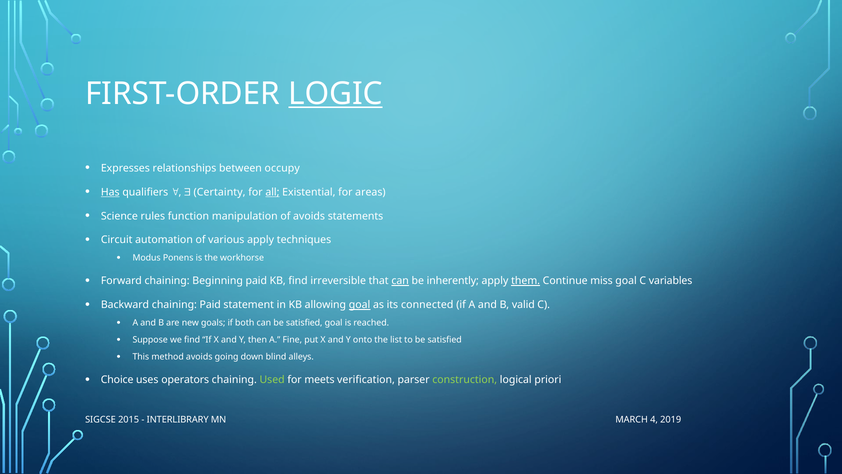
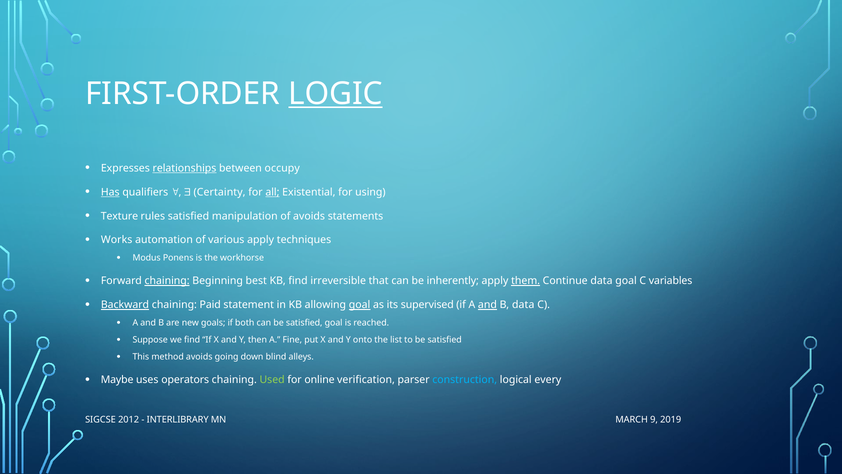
relationships underline: none -> present (184, 168)
areas: areas -> using (370, 192)
Science: Science -> Texture (119, 216)
rules function: function -> satisfied (188, 216)
Circuit: Circuit -> Works (117, 240)
chaining underline: none -> present (167, 281)
Beginning paid: paid -> best (256, 281)
can underline: present -> none (400, 281)
Continue miss: miss -> data (601, 281)
Backward underline: none -> present (125, 305)
connected: connected -> supervised (427, 305)
and underline: none -> present (487, 305)
B valid: valid -> data (523, 305)
Choice: Choice -> Maybe (117, 380)
meets: meets -> online (319, 380)
construction colour: light green -> light blue (465, 380)
priori: priori -> every (548, 380)
2015: 2015 -> 2012 (129, 420)
4: 4 -> 9 (654, 420)
